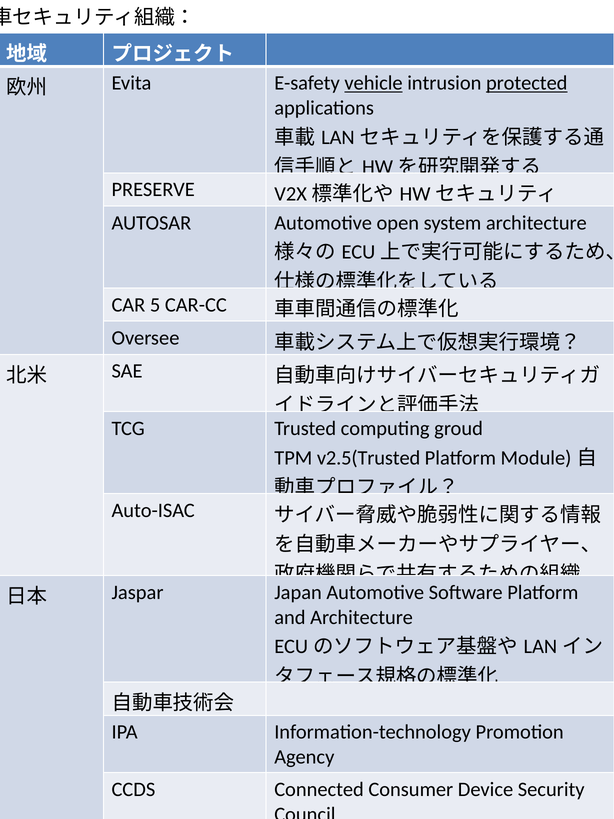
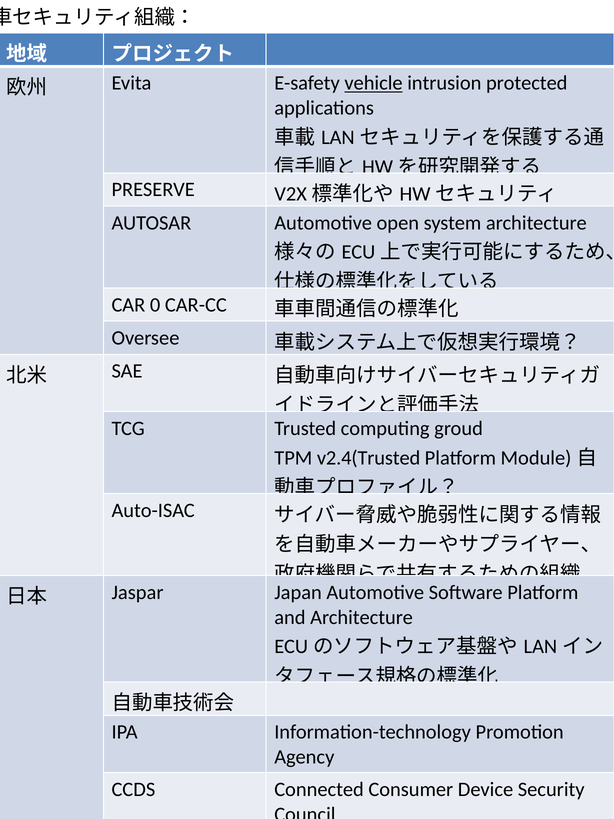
protected underline: present -> none (527, 83)
5: 5 -> 0 (155, 305)
v2.5(Trusted: v2.5(Trusted -> v2.4(Trusted (369, 458)
